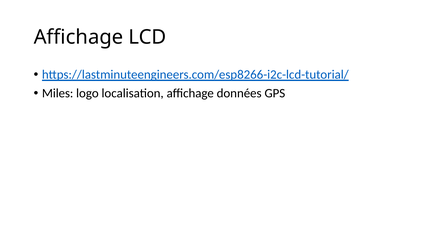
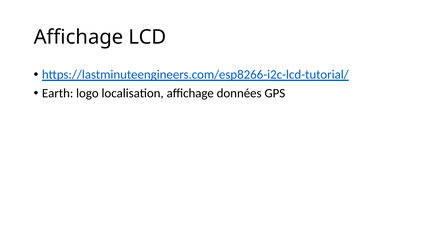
Miles: Miles -> Earth (58, 94)
